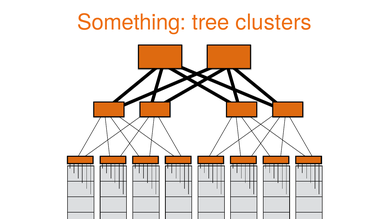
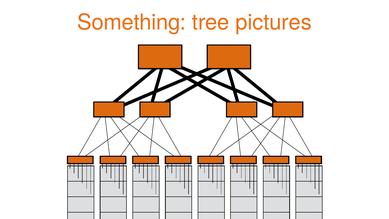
clusters: clusters -> pictures (274, 22)
